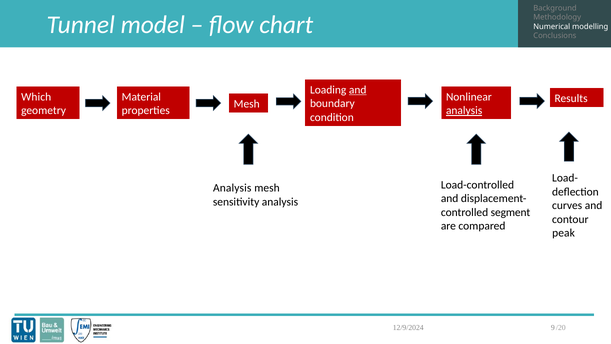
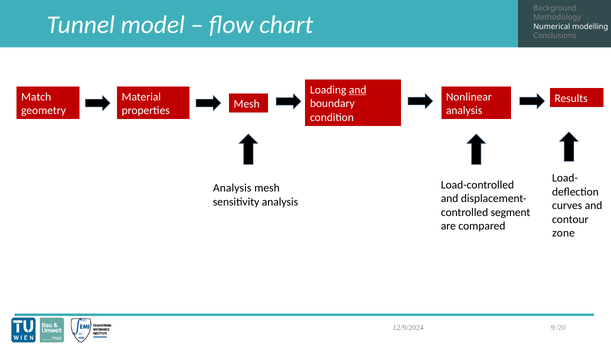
Which: Which -> Match (36, 97)
analysis underline: present -> none (464, 110)
peak: peak -> zone (564, 233)
